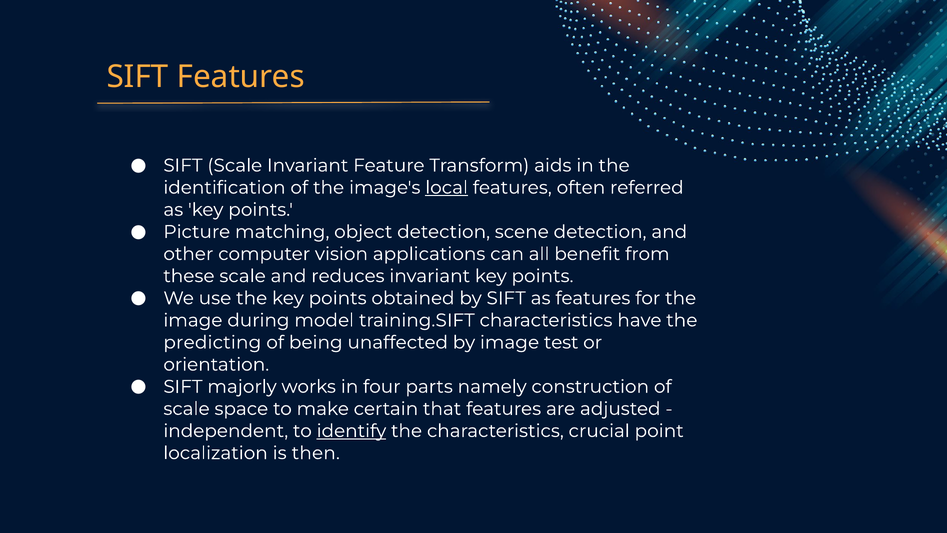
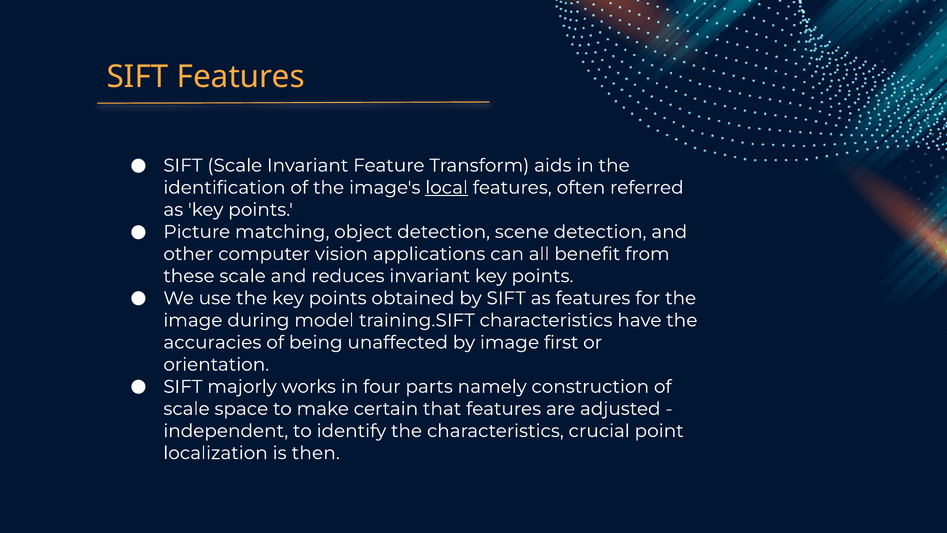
predicting: predicting -> accuracies (212, 342)
test: test -> first (561, 342)
identify underline: present -> none (351, 431)
